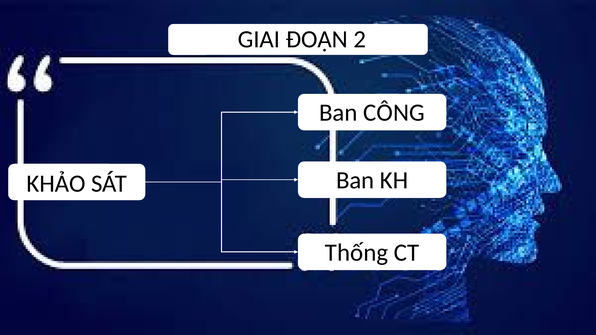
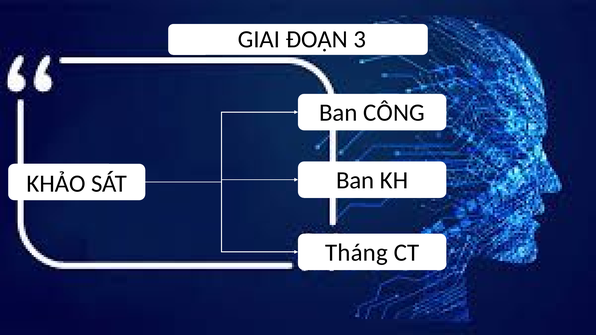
2: 2 -> 3 (360, 39)
Thống: Thống -> Tháng (356, 253)
